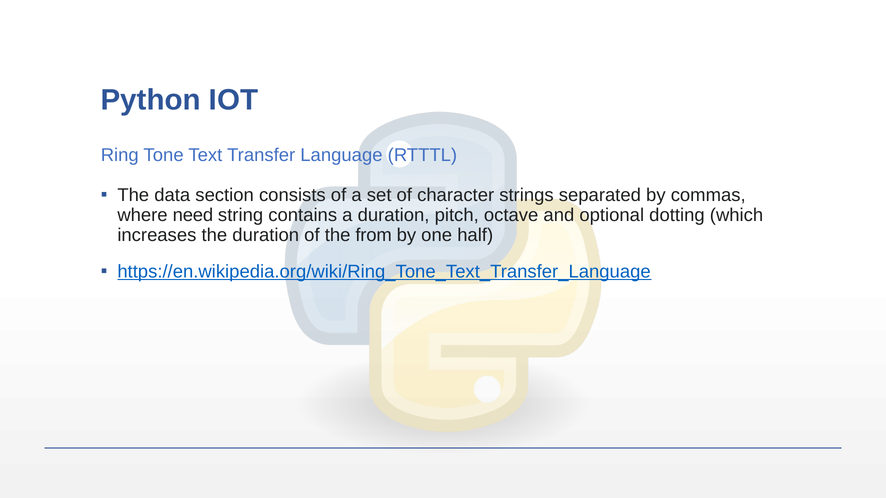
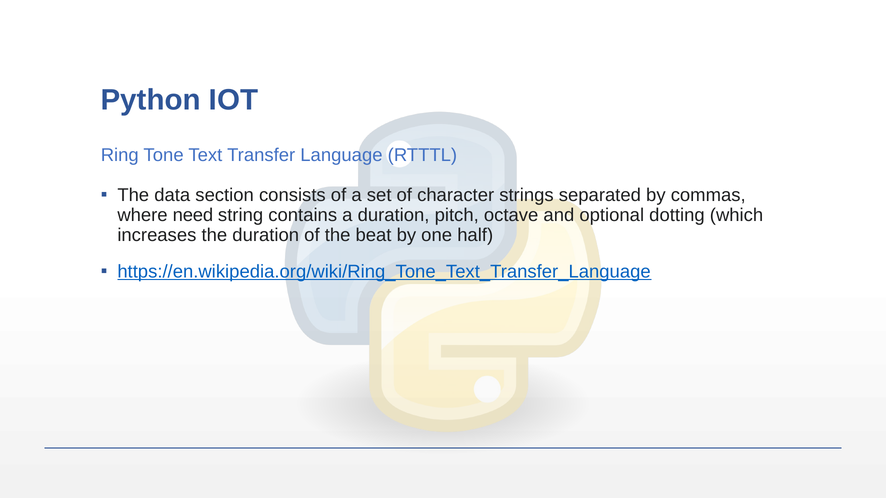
from: from -> beat (374, 235)
